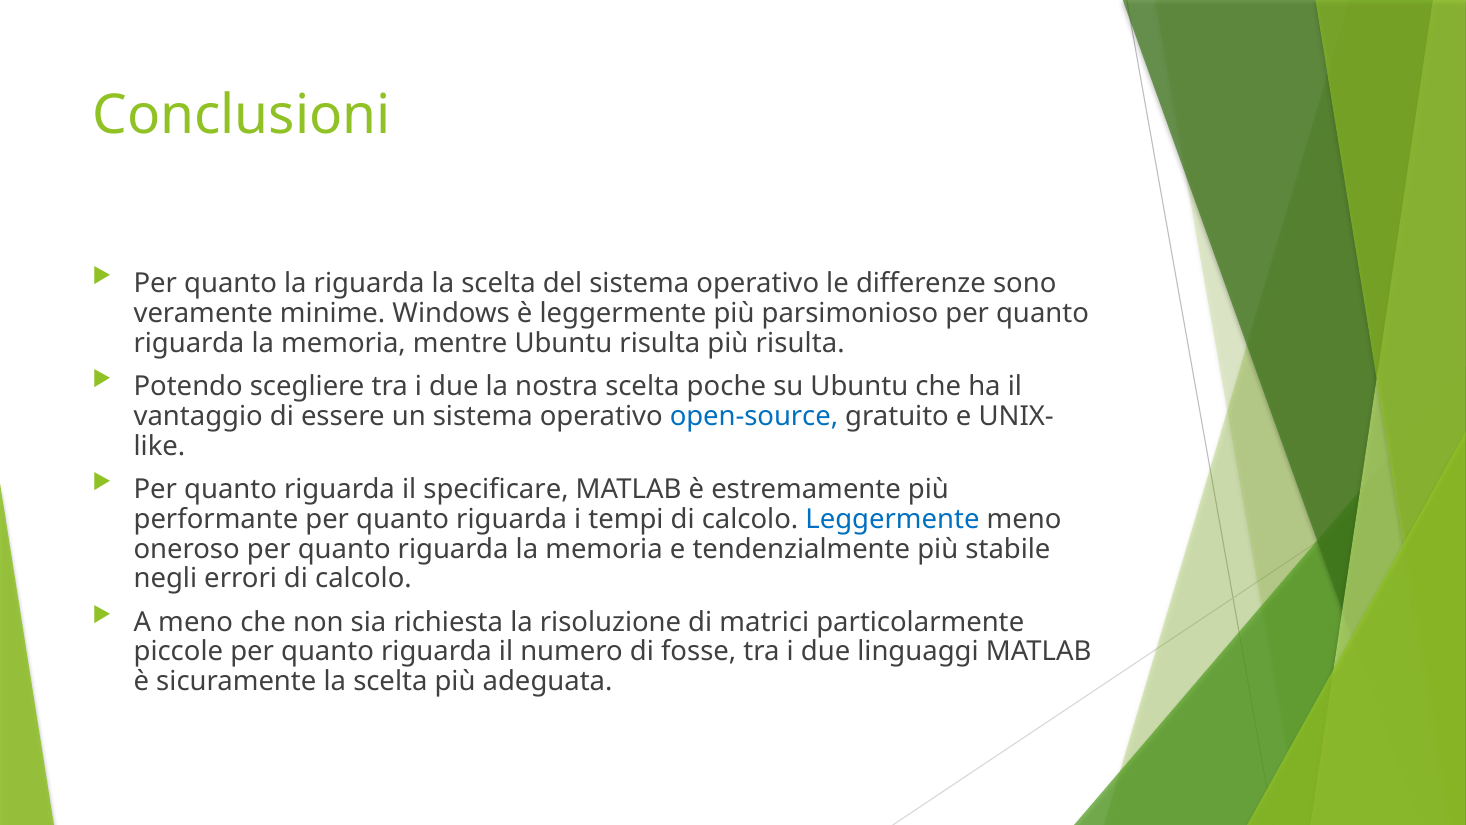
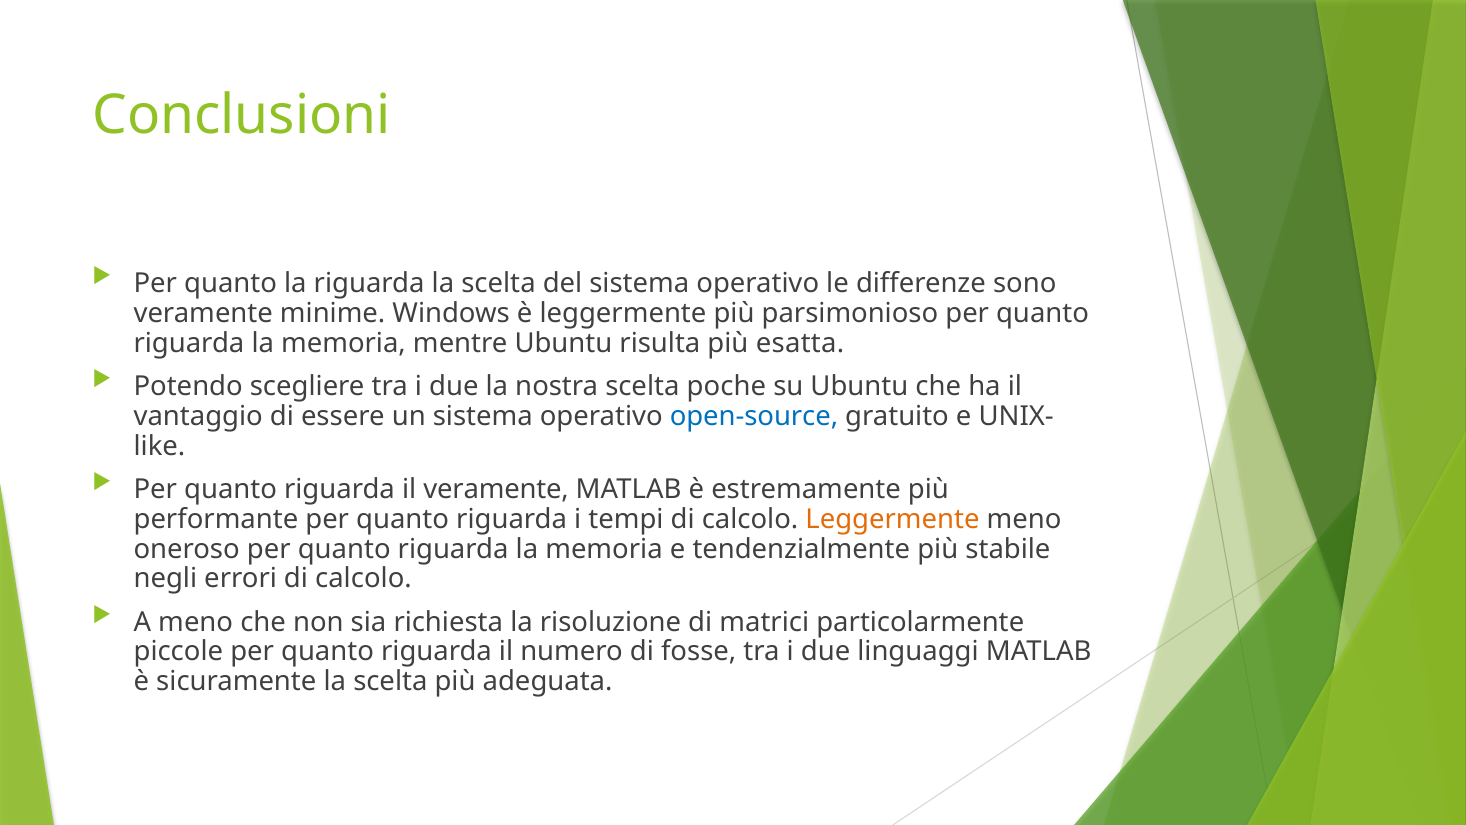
più risulta: risulta -> esatta (800, 343)
il specificare: specificare -> veramente (496, 489)
Leggermente colour: blue -> orange (892, 519)
